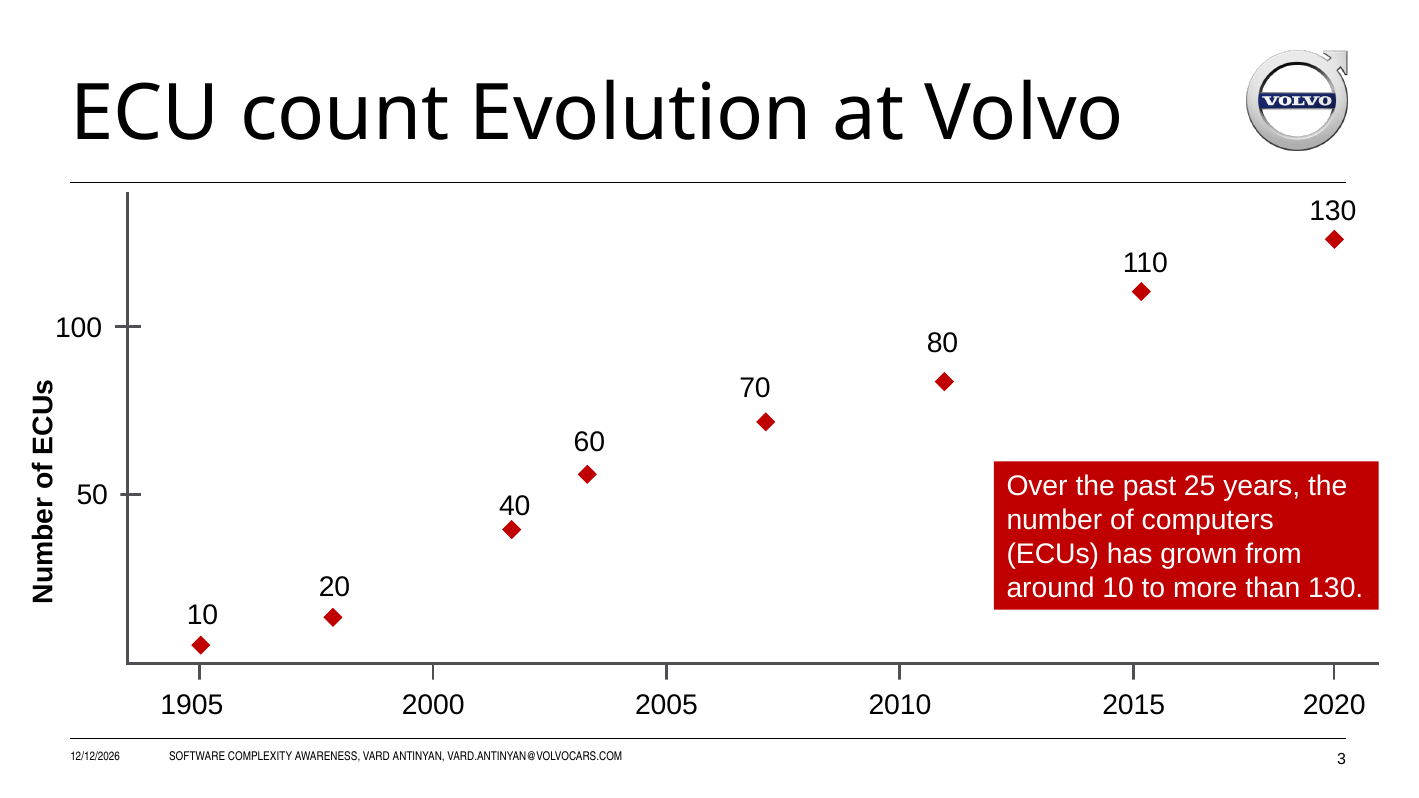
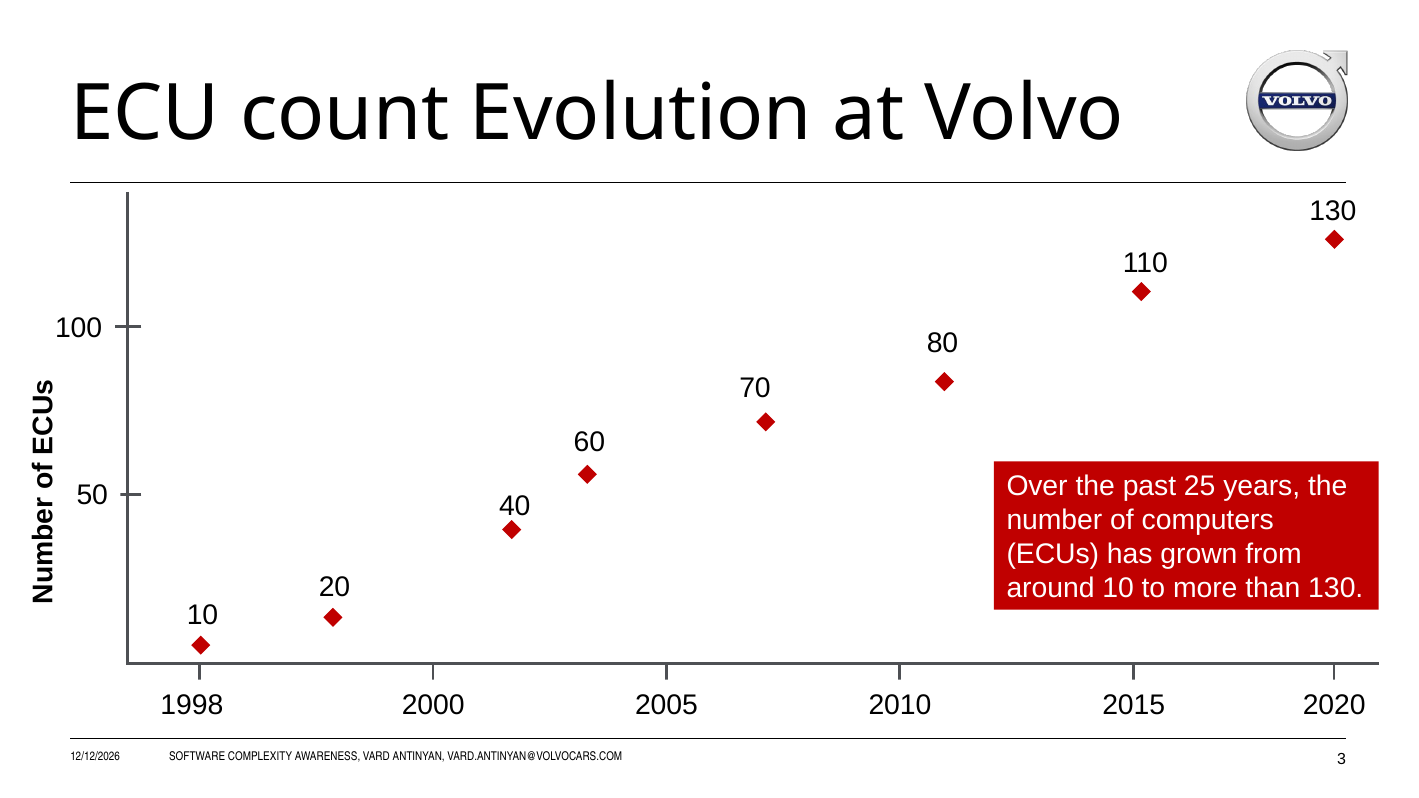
1905: 1905 -> 1998 (192, 705)
